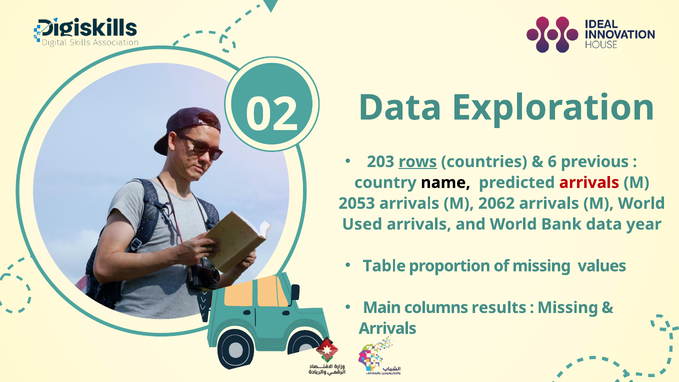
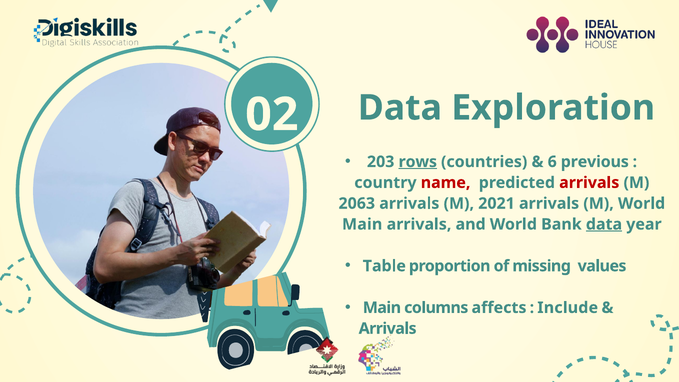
name colour: black -> red (446, 183)
2053: 2053 -> 2063 (357, 203)
2062: 2062 -> 2021 (497, 203)
Used: Used -> Main (362, 224)
data underline: none -> present (604, 224)
results: results -> affects (499, 308)
Missing: Missing -> Include (568, 308)
